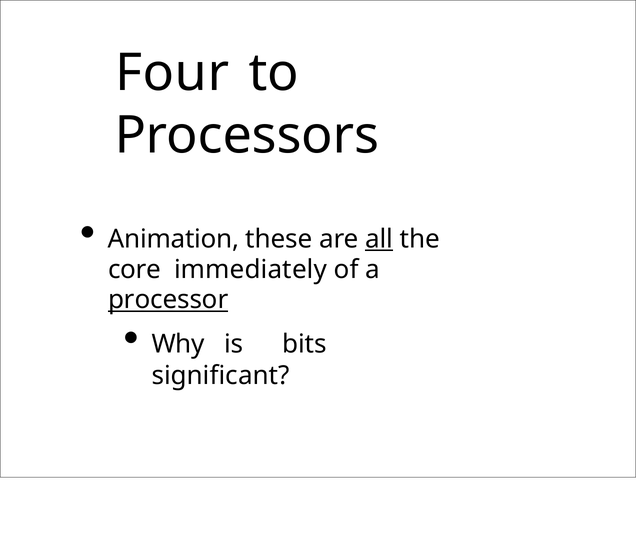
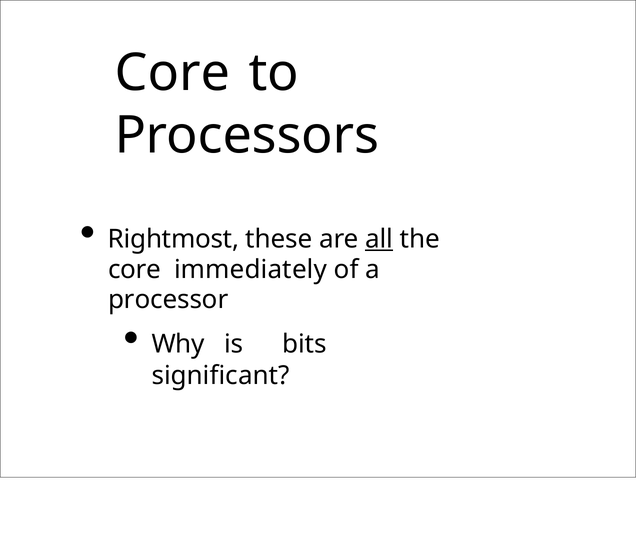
Four: Four -> Core (172, 73)
Animation: Animation -> Rightmost (173, 239)
processor underline: present -> none (168, 300)
